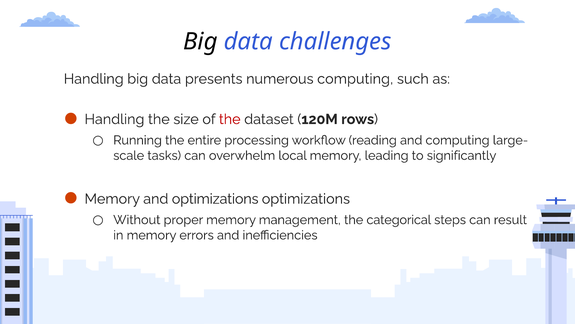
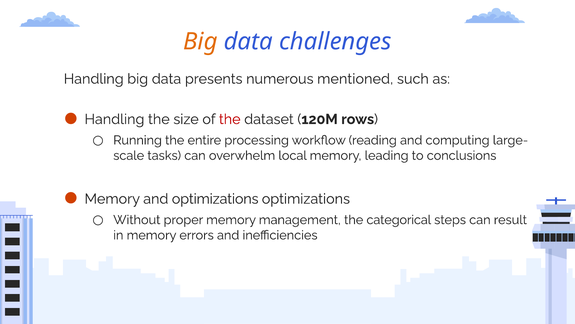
Big colour: black -> orange (200, 42)
numerous computing: computing -> mentioned (355, 79)
significantly: significantly -> conclusions (462, 155)
